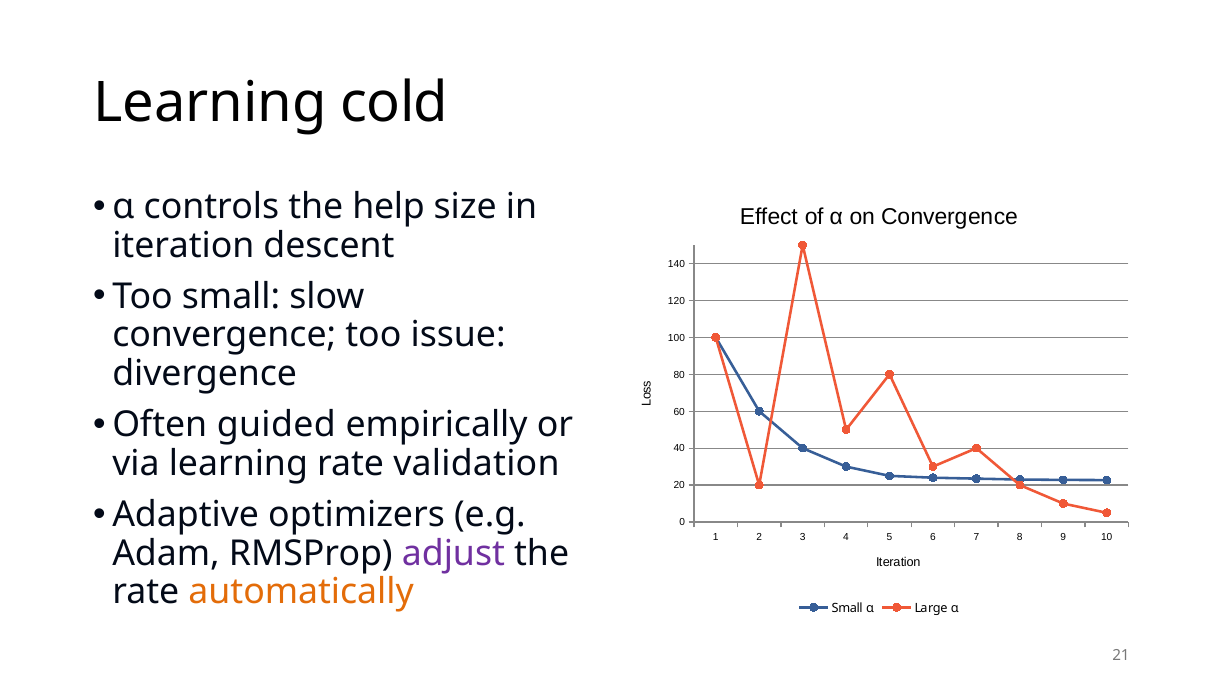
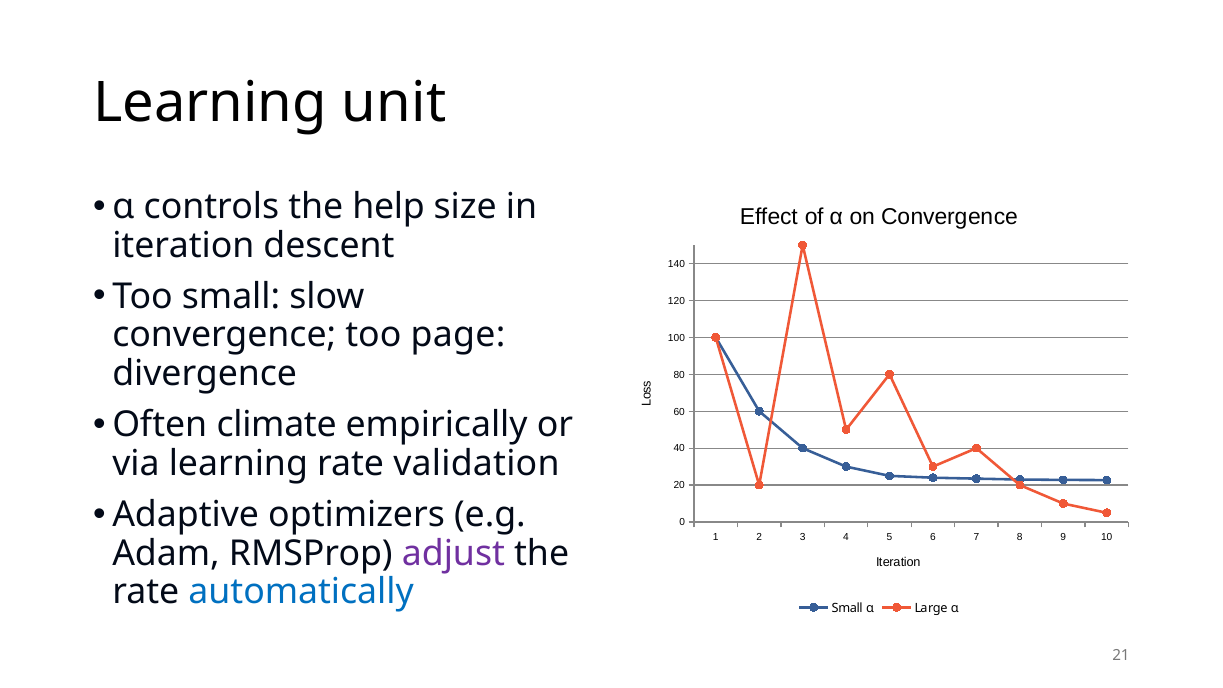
cold: cold -> unit (394, 103)
issue: issue -> page (458, 335)
guided: guided -> climate (277, 425)
automatically colour: orange -> blue (301, 592)
